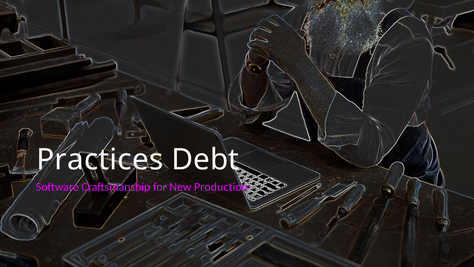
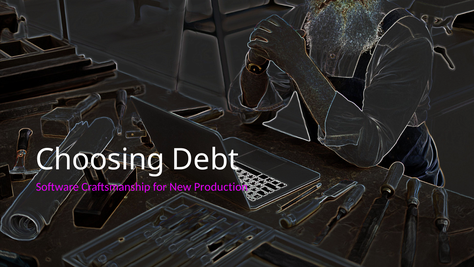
Practices: Practices -> Choosing (100, 159)
